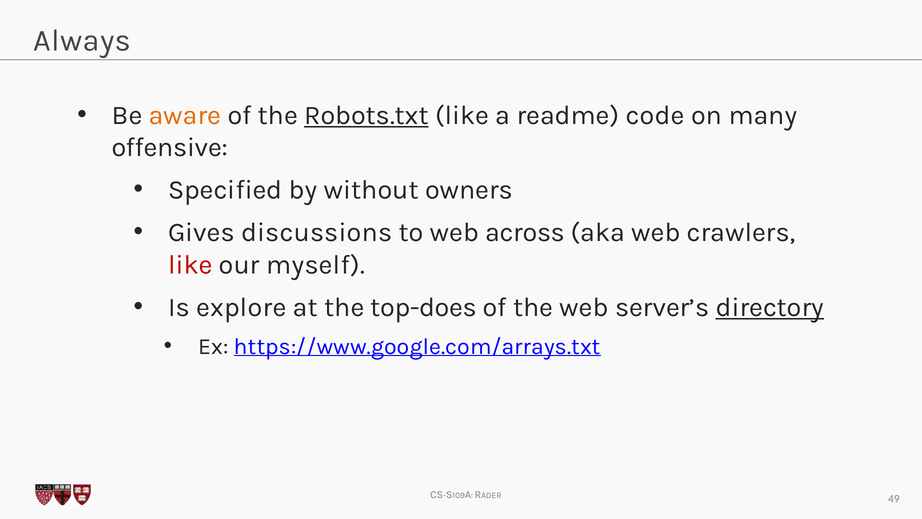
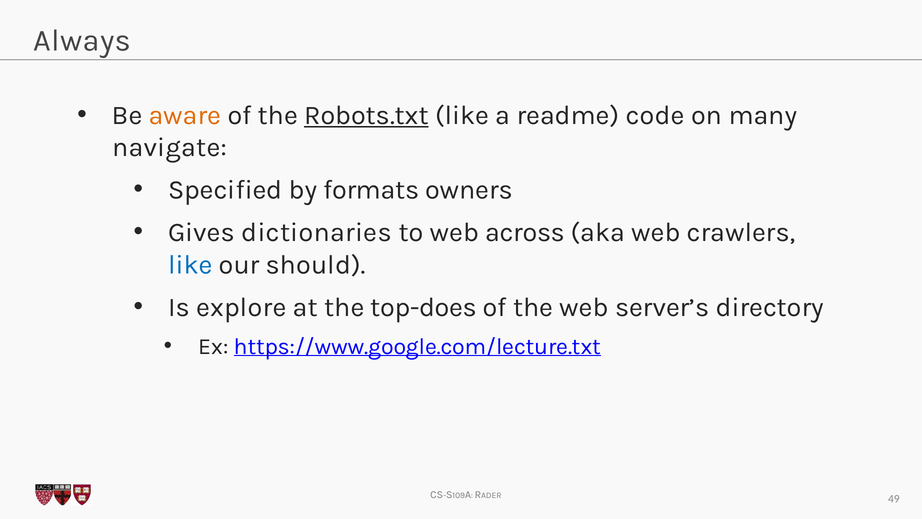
offensive: offensive -> navigate (169, 147)
without: without -> formats (371, 190)
discussions: discussions -> dictionaries (317, 232)
like colour: red -> blue (190, 265)
myself: myself -> should (316, 265)
directory underline: present -> none (770, 307)
https://www.google.com/arrays.txt: https://www.google.com/arrays.txt -> https://www.google.com/lecture.txt (417, 346)
